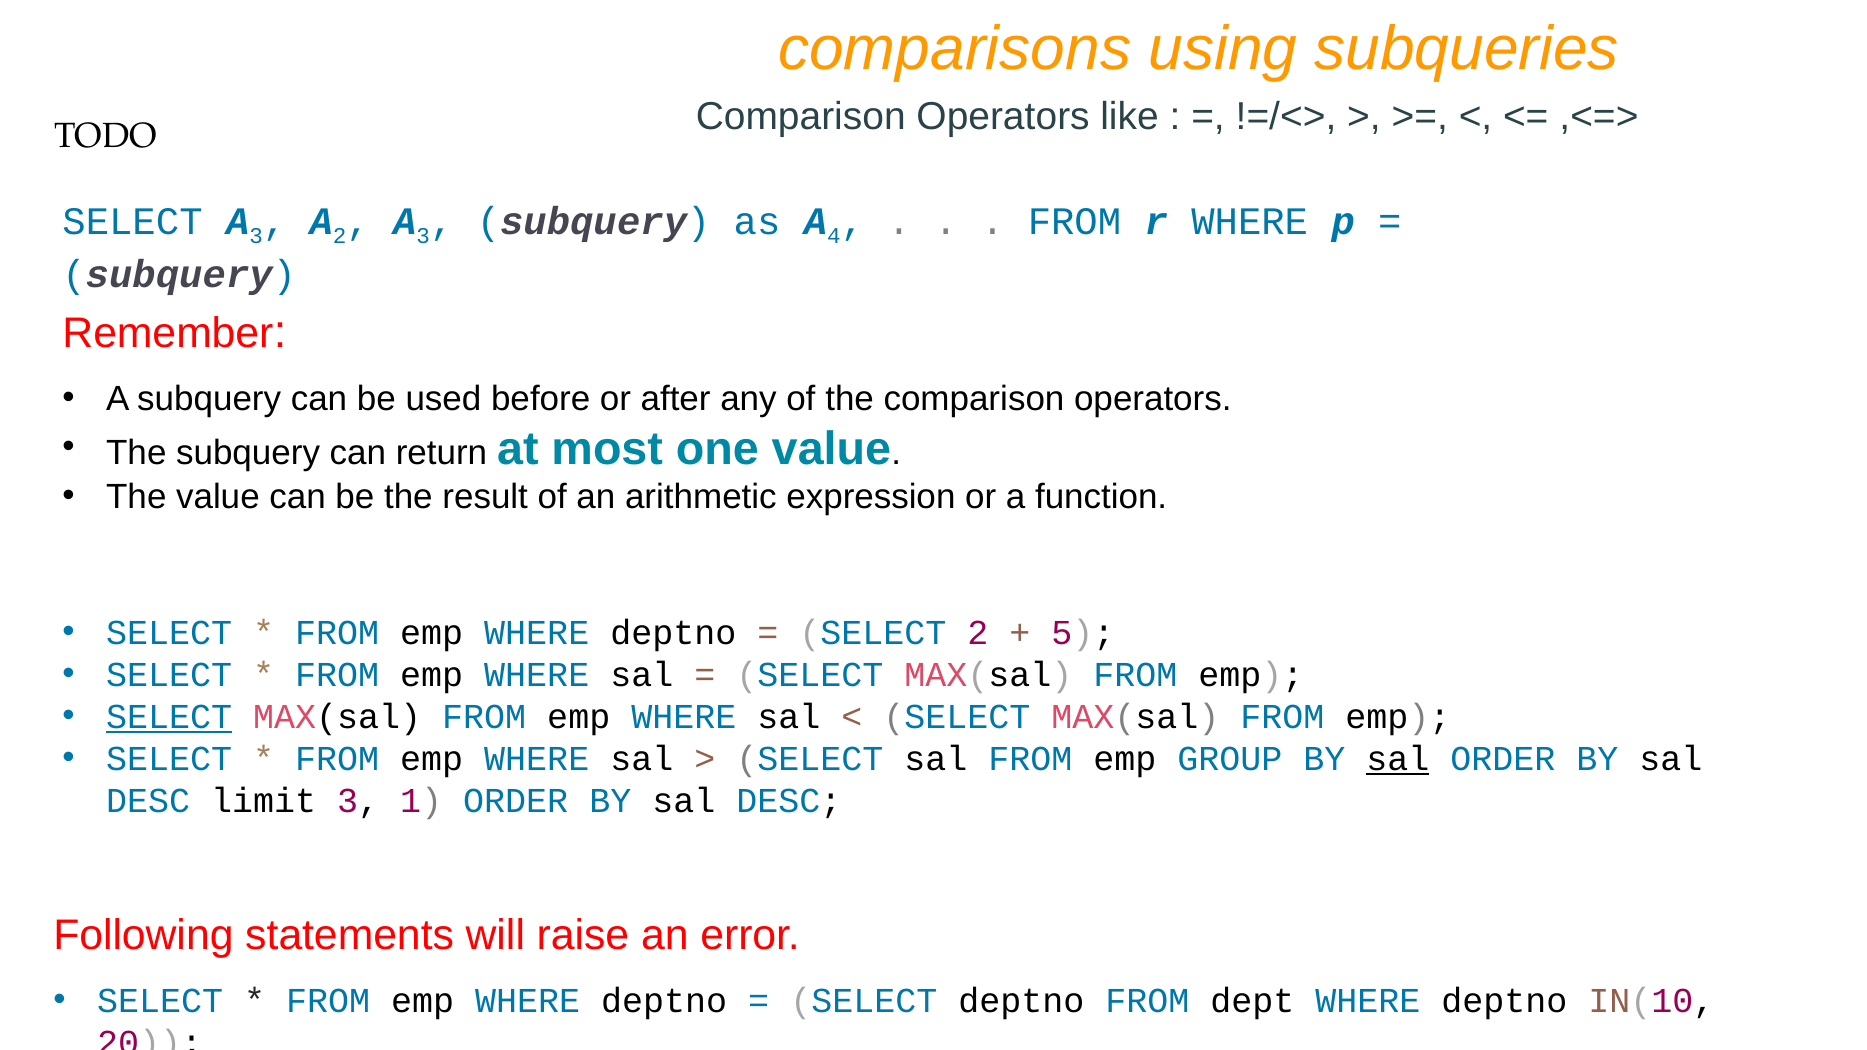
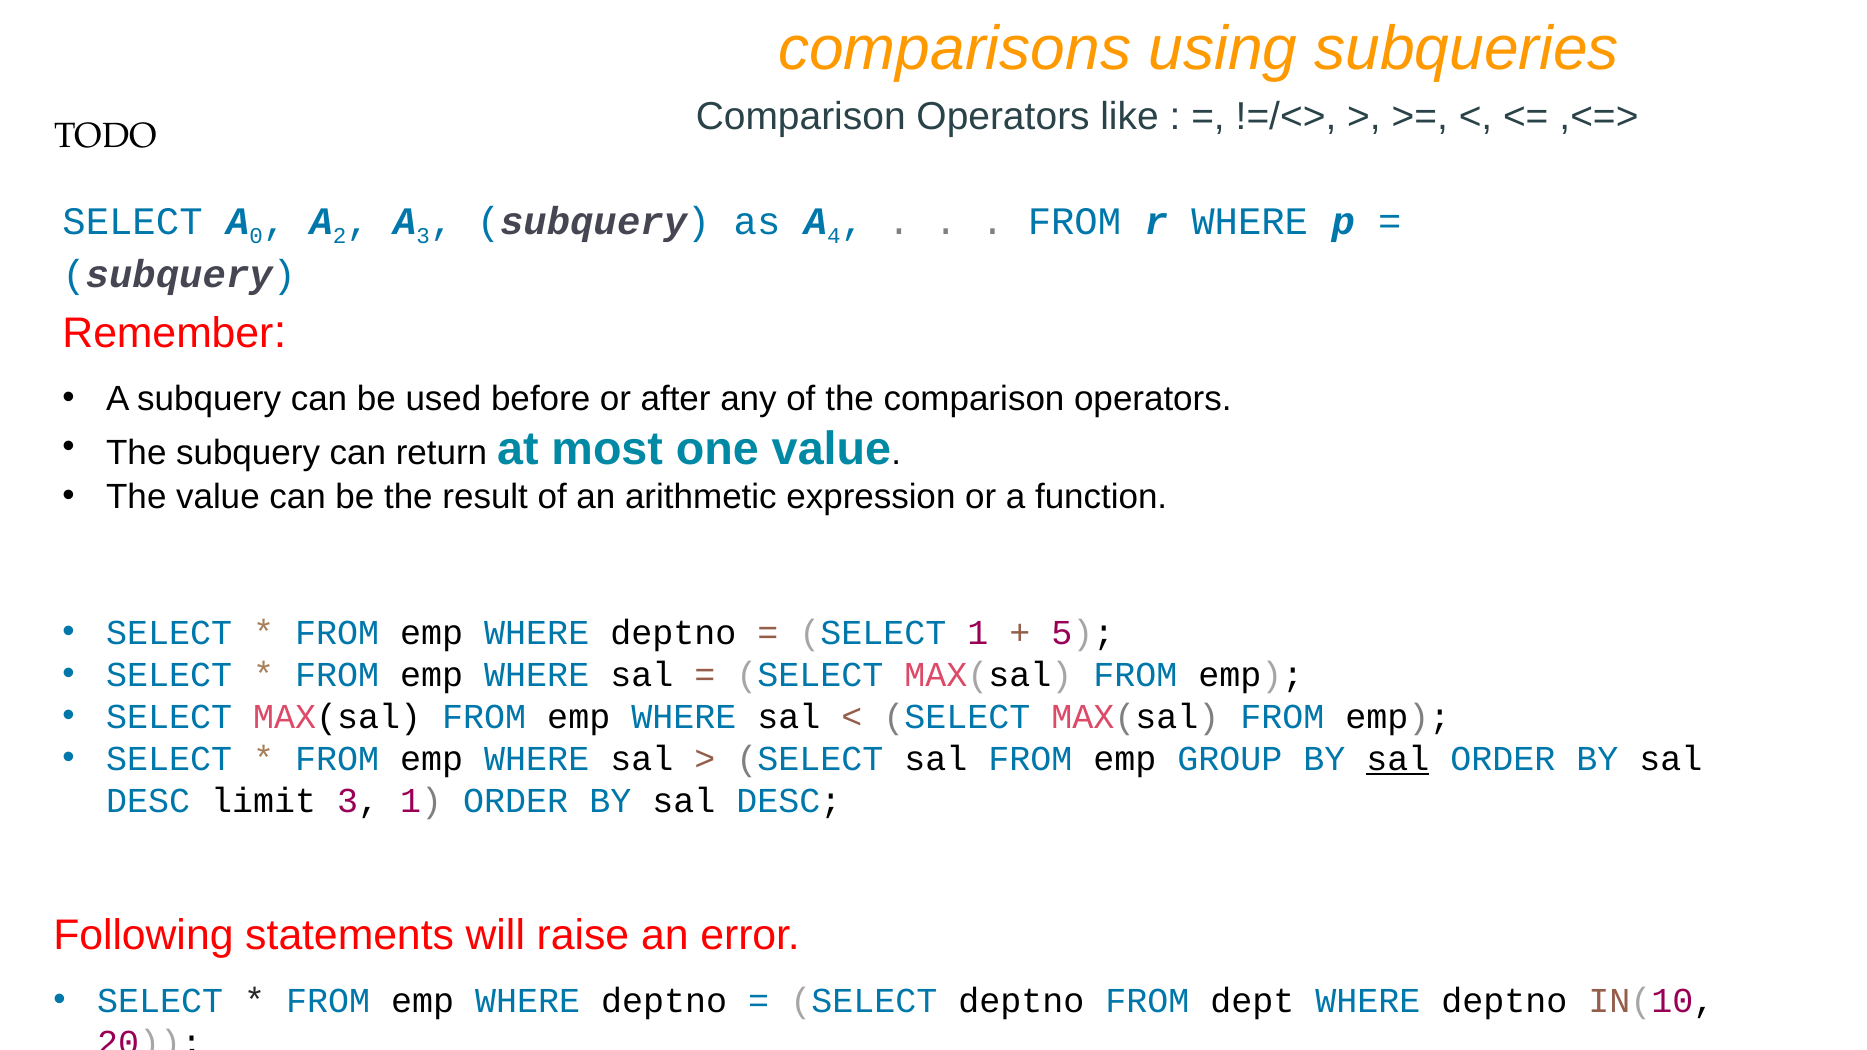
SELECT A 3: 3 -> 0 (256, 237)
SELECT 2: 2 -> 1 (978, 633)
SELECT underline: present -> none (169, 717)
